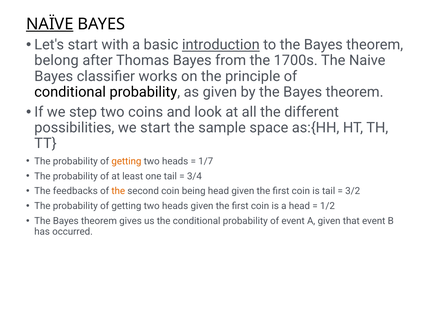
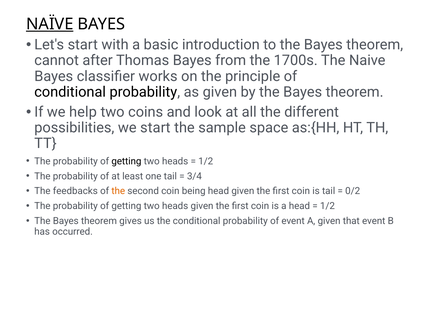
introduction underline: present -> none (221, 45)
belong: belong -> cannot (57, 61)
step: step -> help (83, 112)
getting colour: orange -> black (126, 161)
1/7: 1/7 -> 1/2 (206, 161)
3/2: 3/2 -> 0/2 (353, 191)
